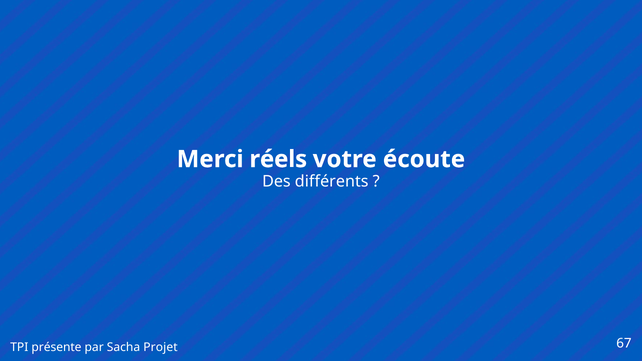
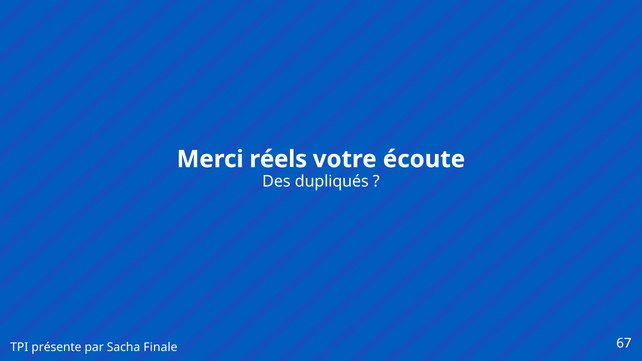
différents: différents -> dupliqués (332, 182)
Projet: Projet -> Finale (161, 347)
